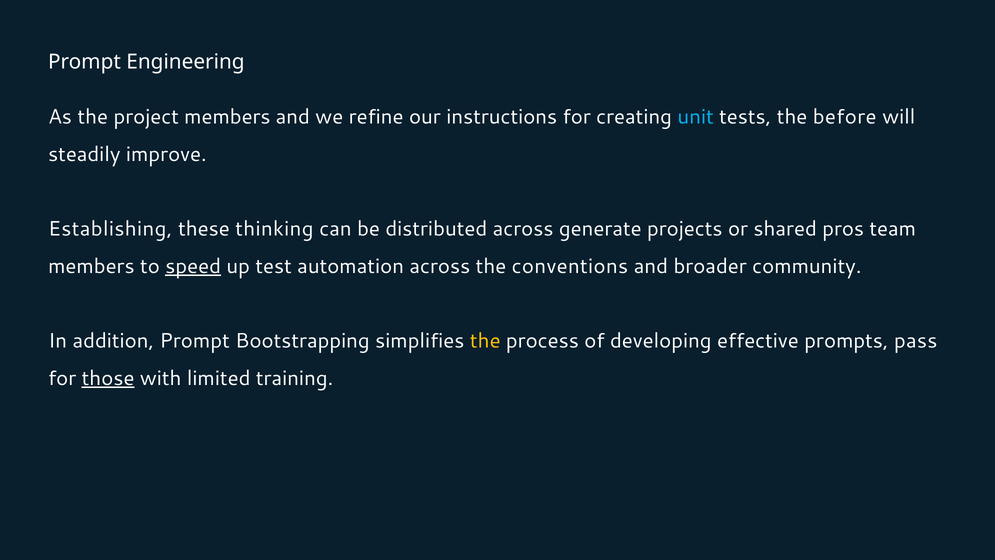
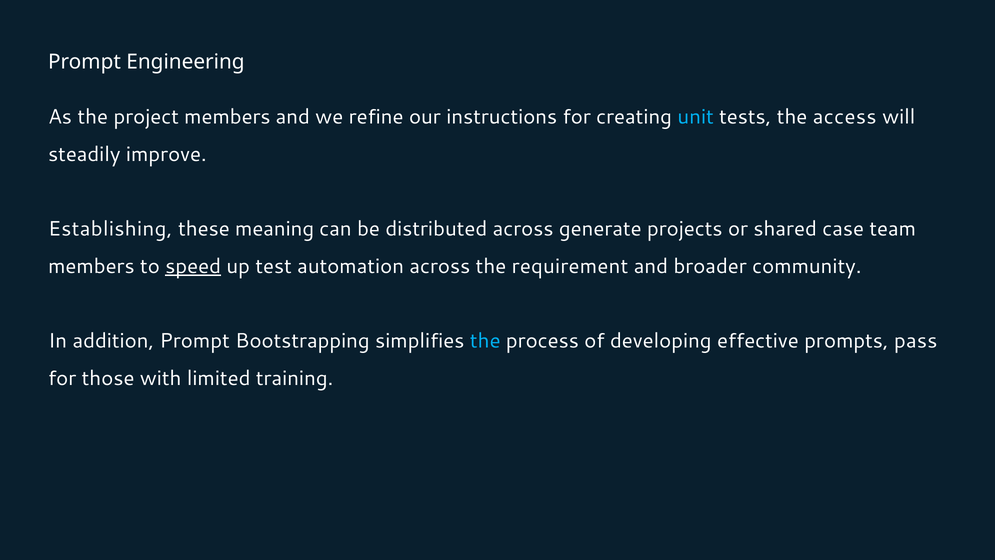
before: before -> access (845, 117)
thinking: thinking -> meaning (275, 229)
pros: pros -> case (843, 229)
conventions: conventions -> requirement (570, 266)
the colour: yellow -> light blue (485, 341)
those underline: present -> none (108, 378)
